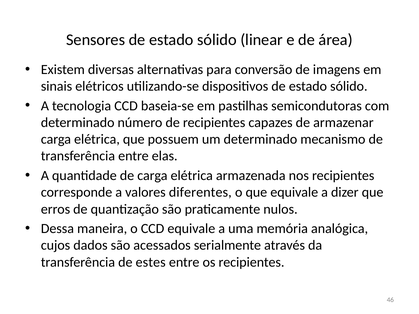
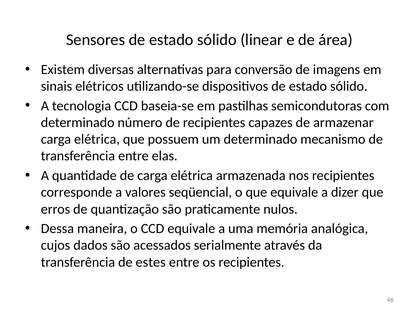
diferentes: diferentes -> seqüencial (200, 192)
